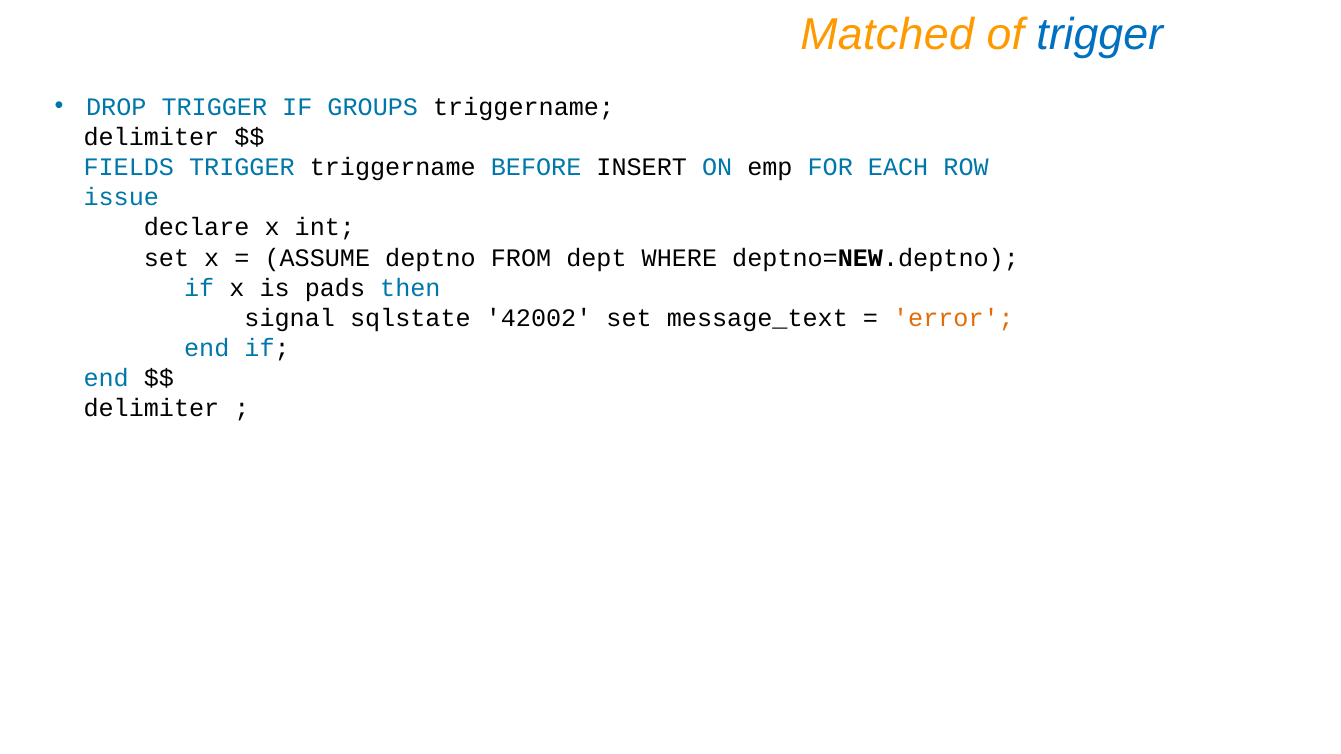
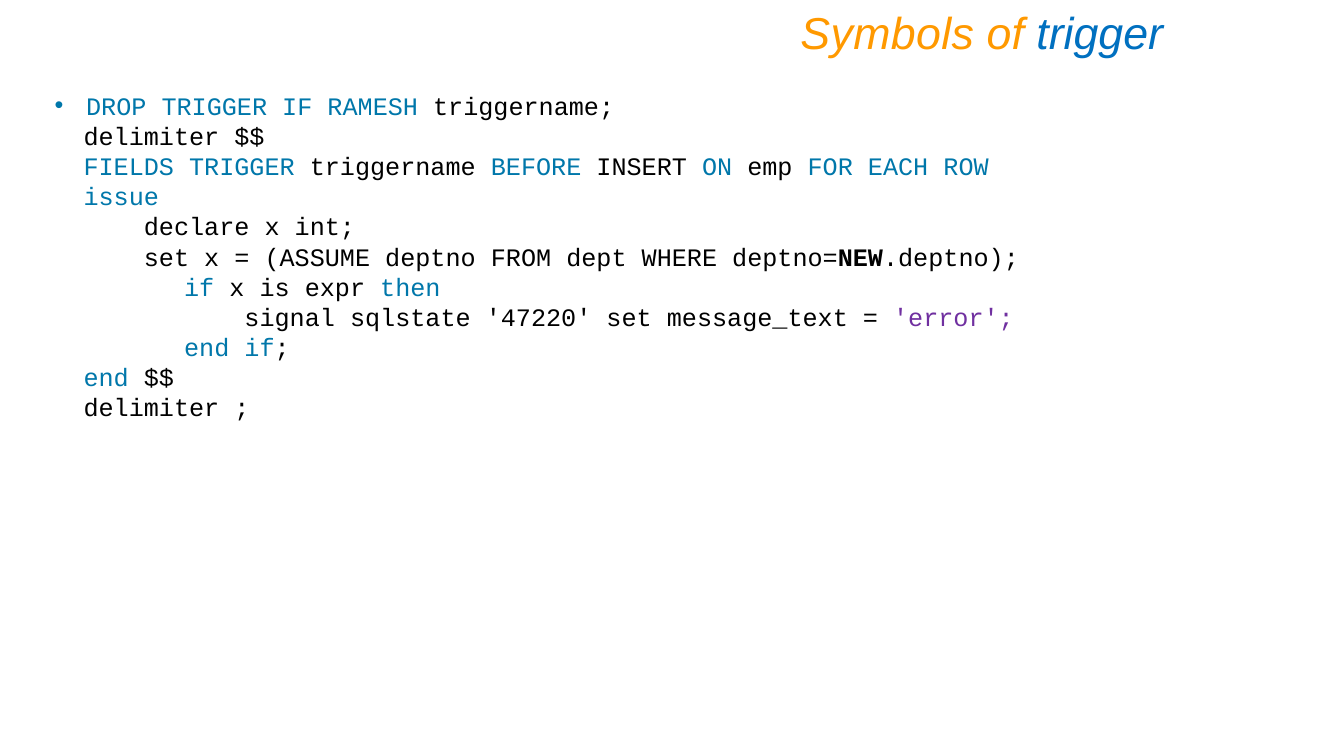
Matched: Matched -> Symbols (887, 35)
GROUPS: GROUPS -> RAMESH (373, 107)
pads: pads -> expr (335, 288)
42002: 42002 -> 47220 (539, 318)
error colour: orange -> purple (953, 318)
